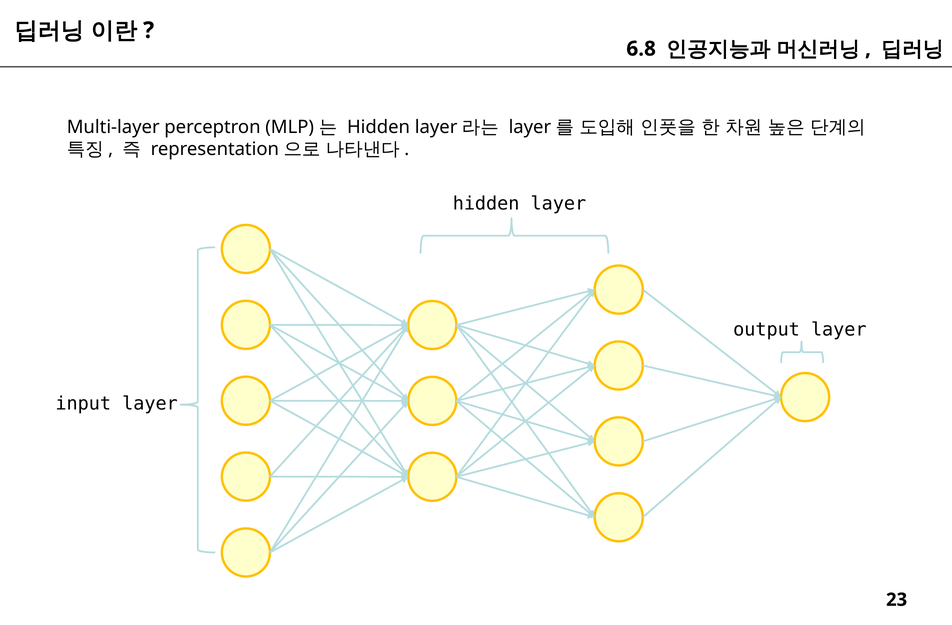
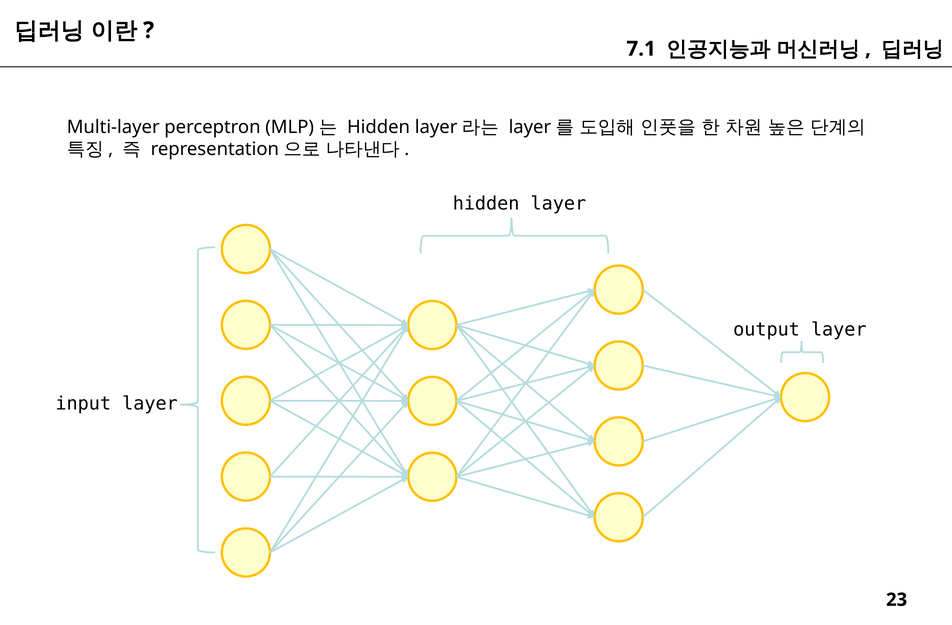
6.8: 6.8 -> 7.1 (641, 49)
